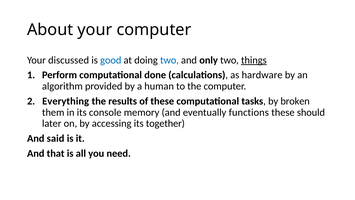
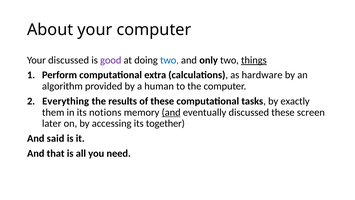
good colour: blue -> purple (111, 60)
done: done -> extra (155, 75)
broken: broken -> exactly (295, 101)
console: console -> notions (105, 112)
and underline: none -> present (171, 112)
eventually functions: functions -> discussed (249, 112)
should: should -> screen (311, 112)
